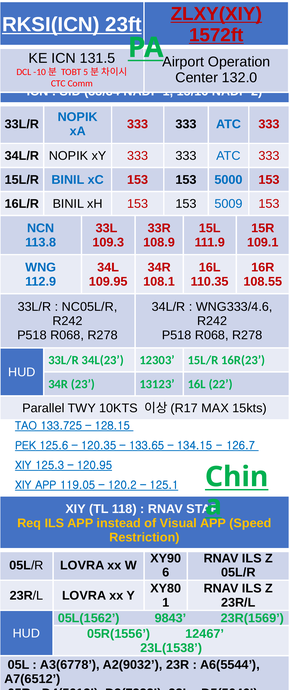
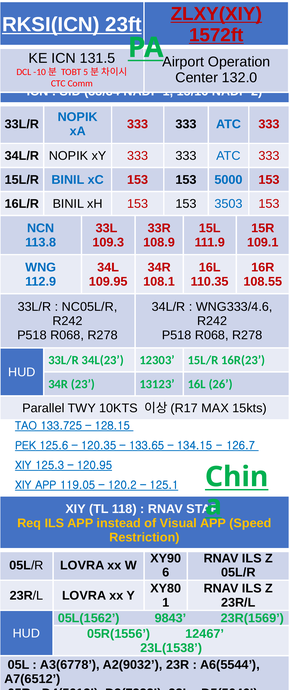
5009: 5009 -> 3503 (228, 204)
22: 22 -> 26 (221, 385)
